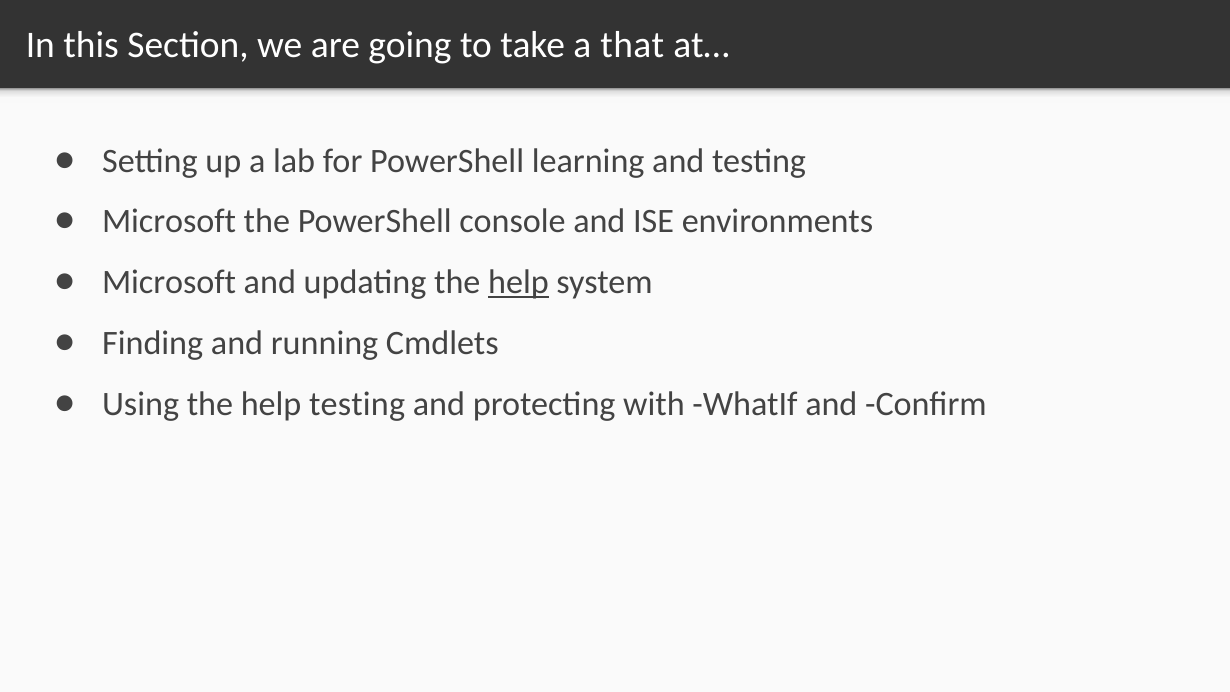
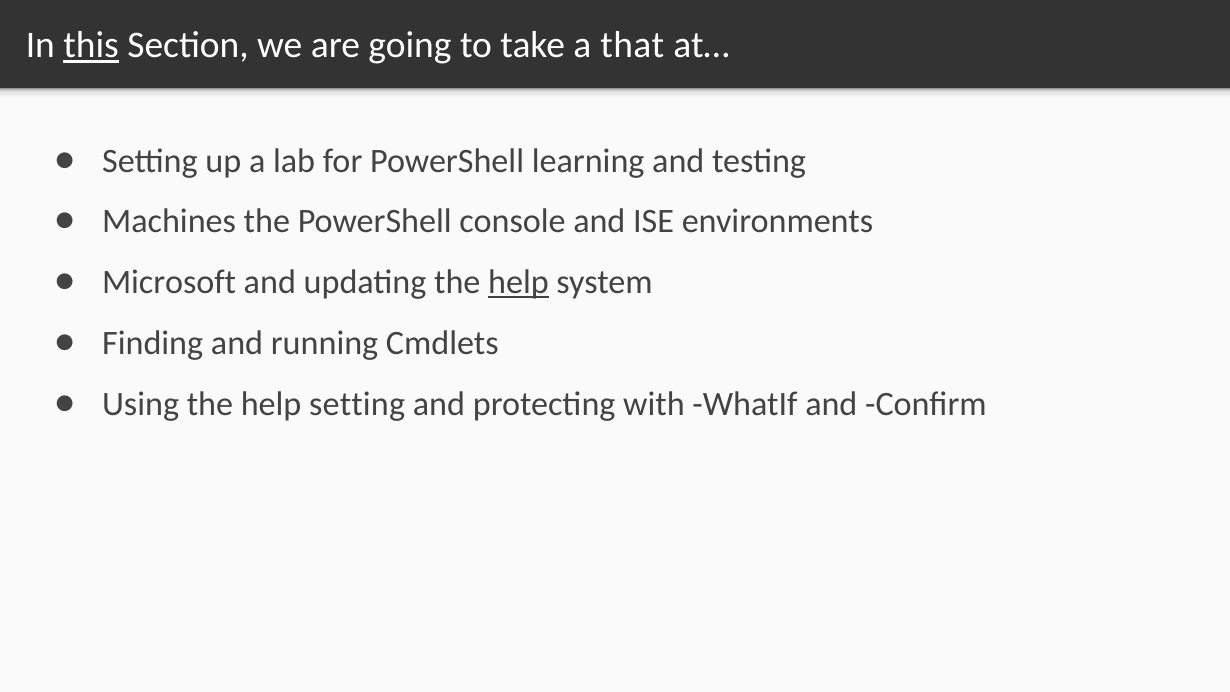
this underline: none -> present (91, 45)
Microsoft: Microsoft -> Machines (169, 222)
help testing: testing -> setting (357, 404)
